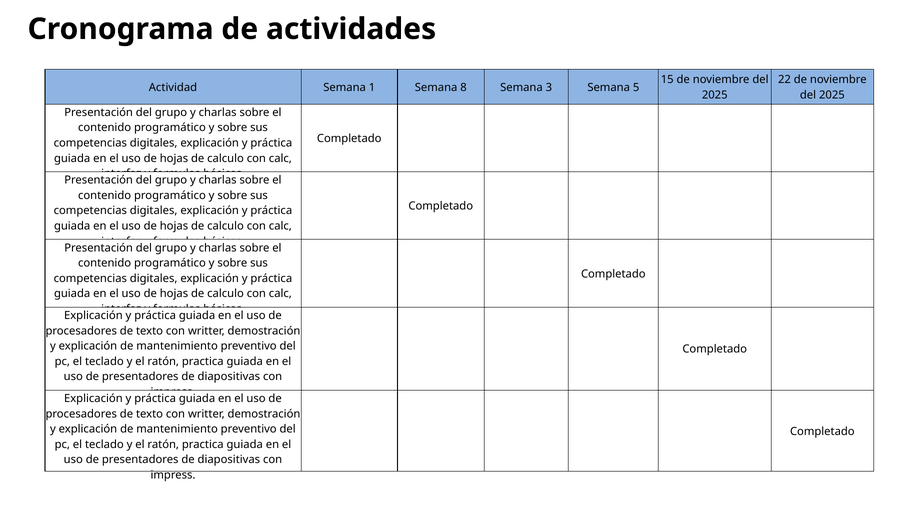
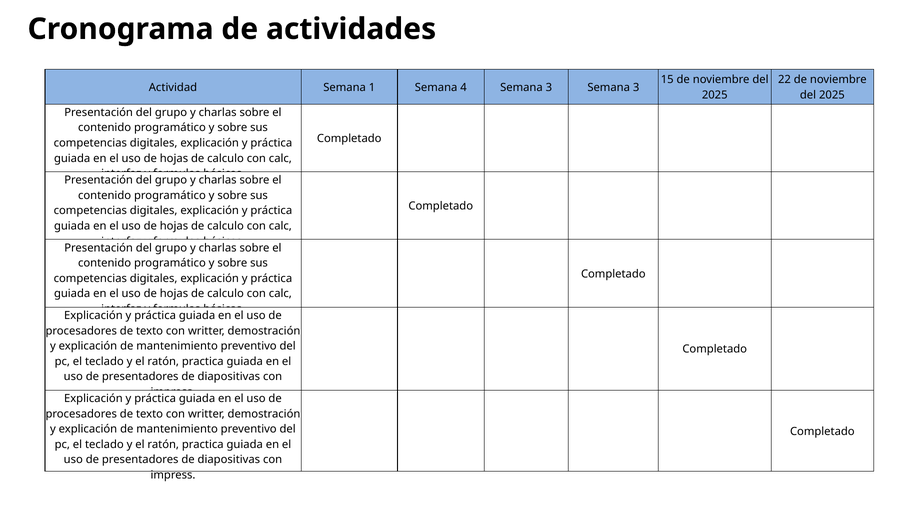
8: 8 -> 4 (464, 87)
3 Semana 5: 5 -> 3 (636, 87)
